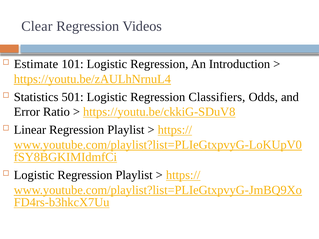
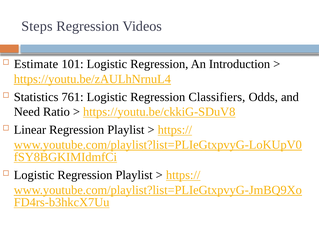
Clear: Clear -> Steps (37, 26)
501: 501 -> 761 (73, 97)
Error: Error -> Need (27, 112)
